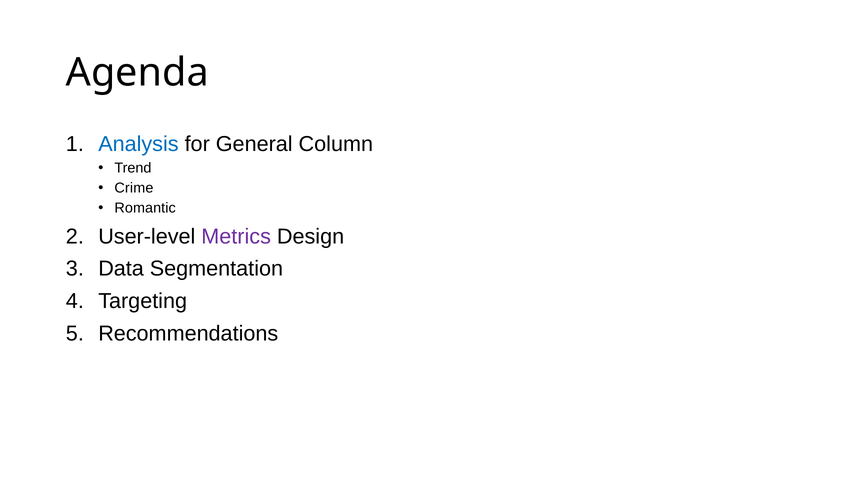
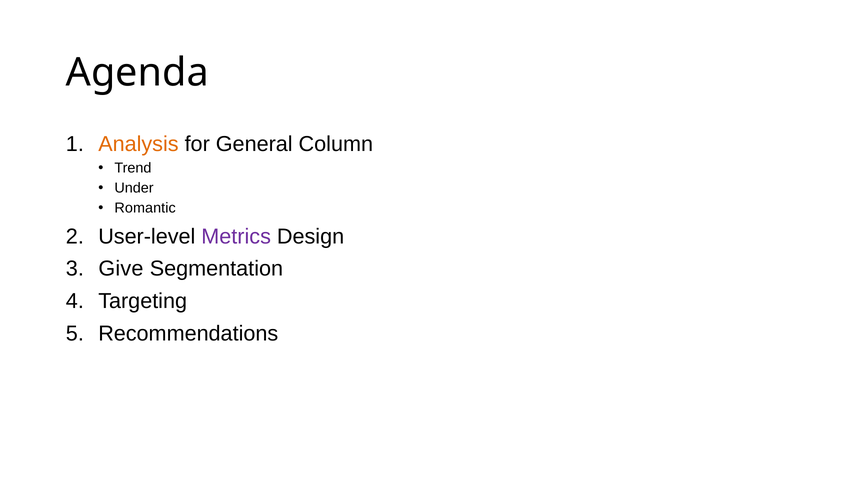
Analysis colour: blue -> orange (138, 144)
Crime: Crime -> Under (134, 188)
Data: Data -> Give (121, 269)
